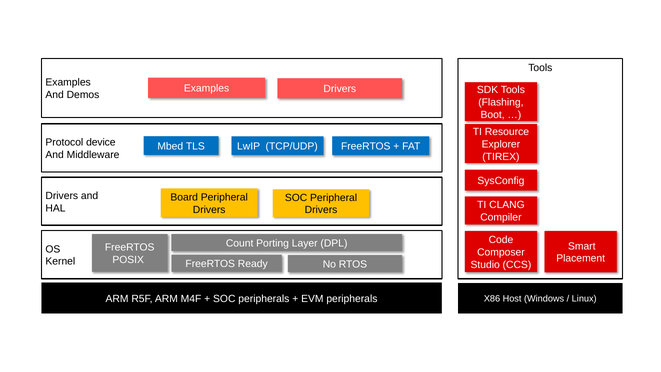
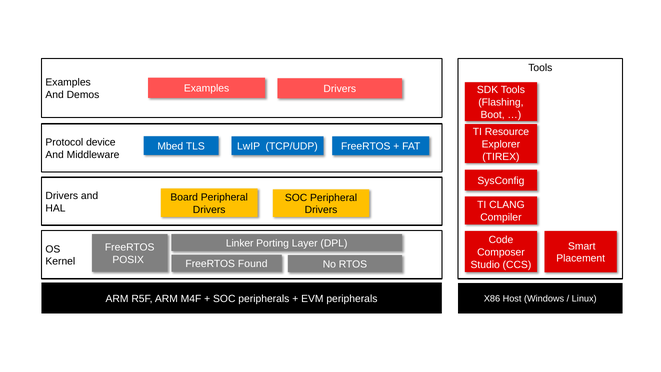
Count: Count -> Linker (240, 243)
Ready: Ready -> Found (253, 264)
